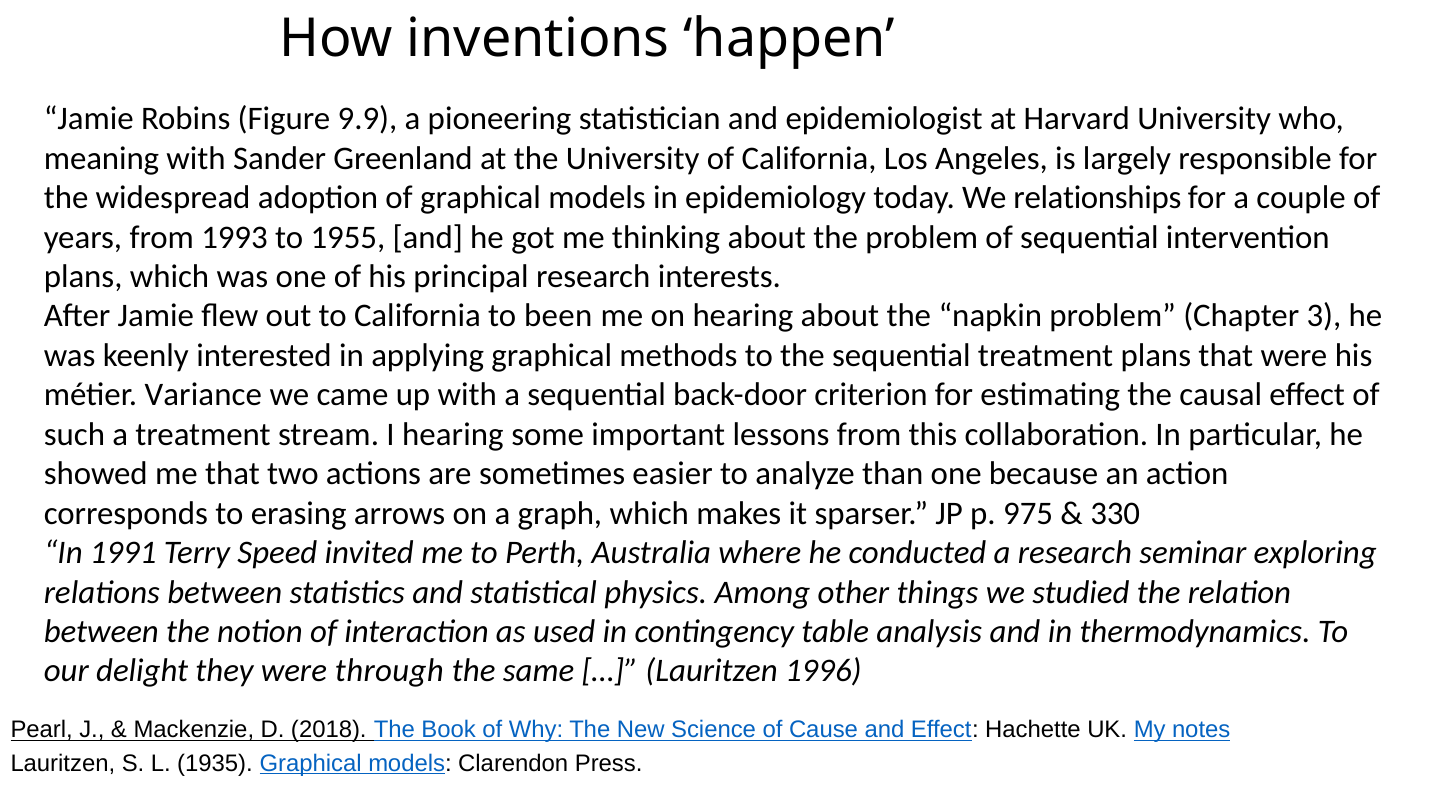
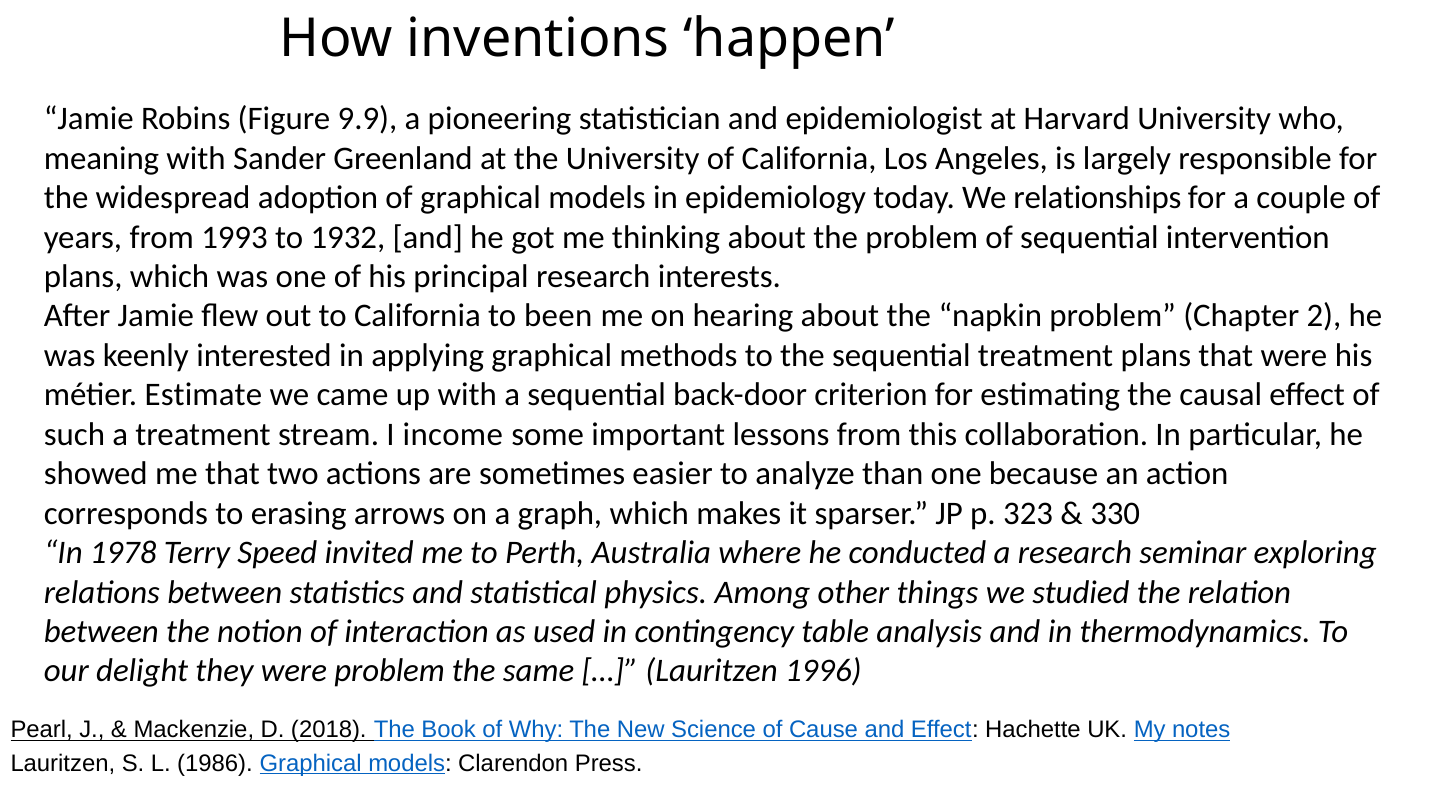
1955: 1955 -> 1932 (348, 237)
3: 3 -> 2 (1324, 316)
Variance: Variance -> Estimate (203, 395)
I hearing: hearing -> income (453, 435)
975: 975 -> 323 (1028, 513)
1991: 1991 -> 1978 (123, 553)
were through: through -> problem (390, 671)
1935: 1935 -> 1986 (215, 763)
